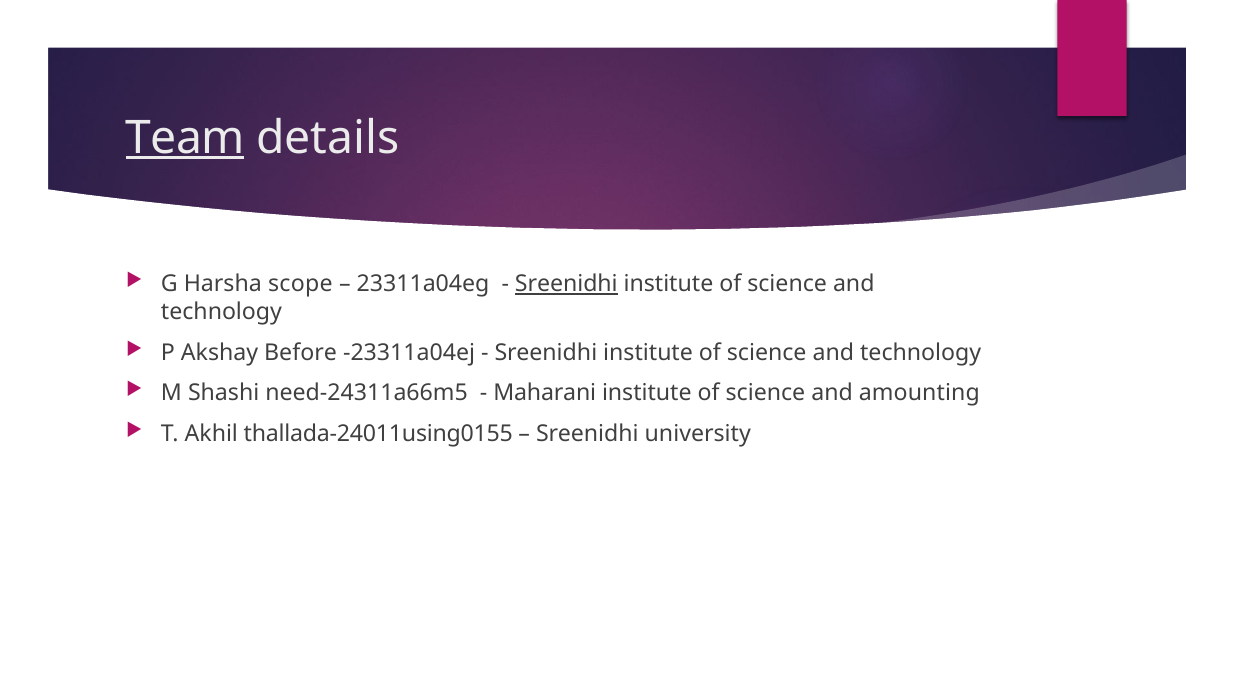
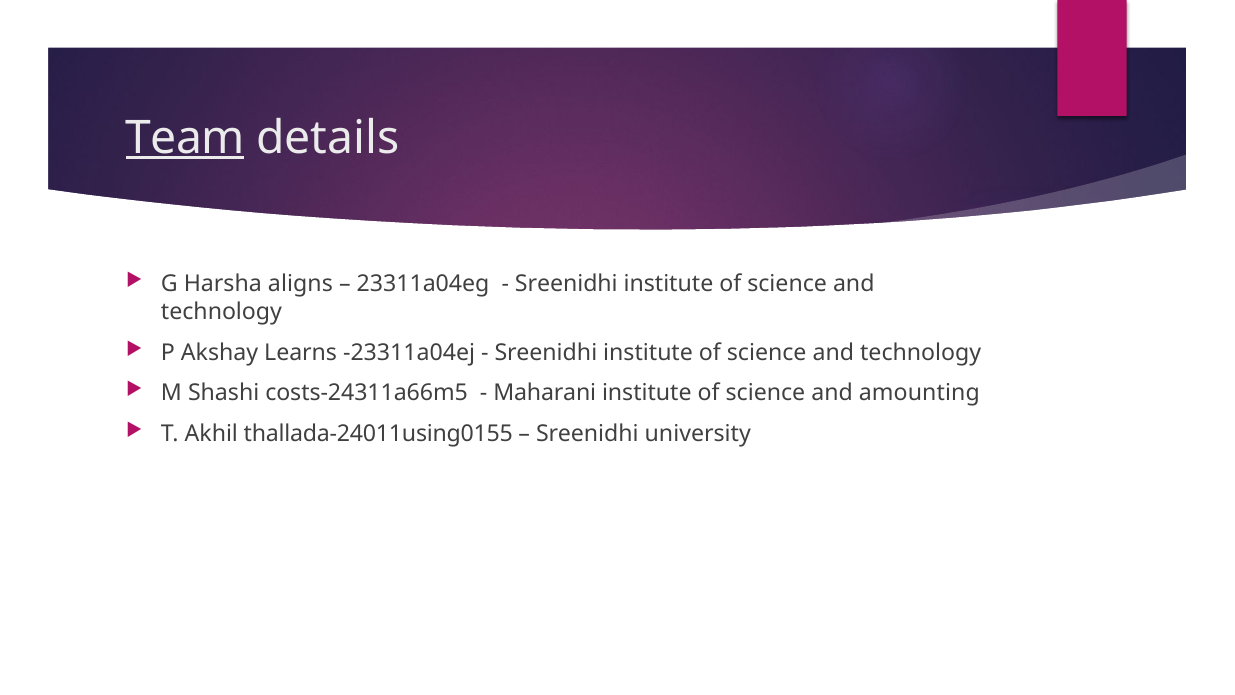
scope: scope -> aligns (300, 284)
Sreenidhi underline: present -> none (566, 284)
Before: Before -> Learns (301, 352)
need-24311a66m5: need-24311a66m5 -> costs-24311a66m5 (367, 393)
